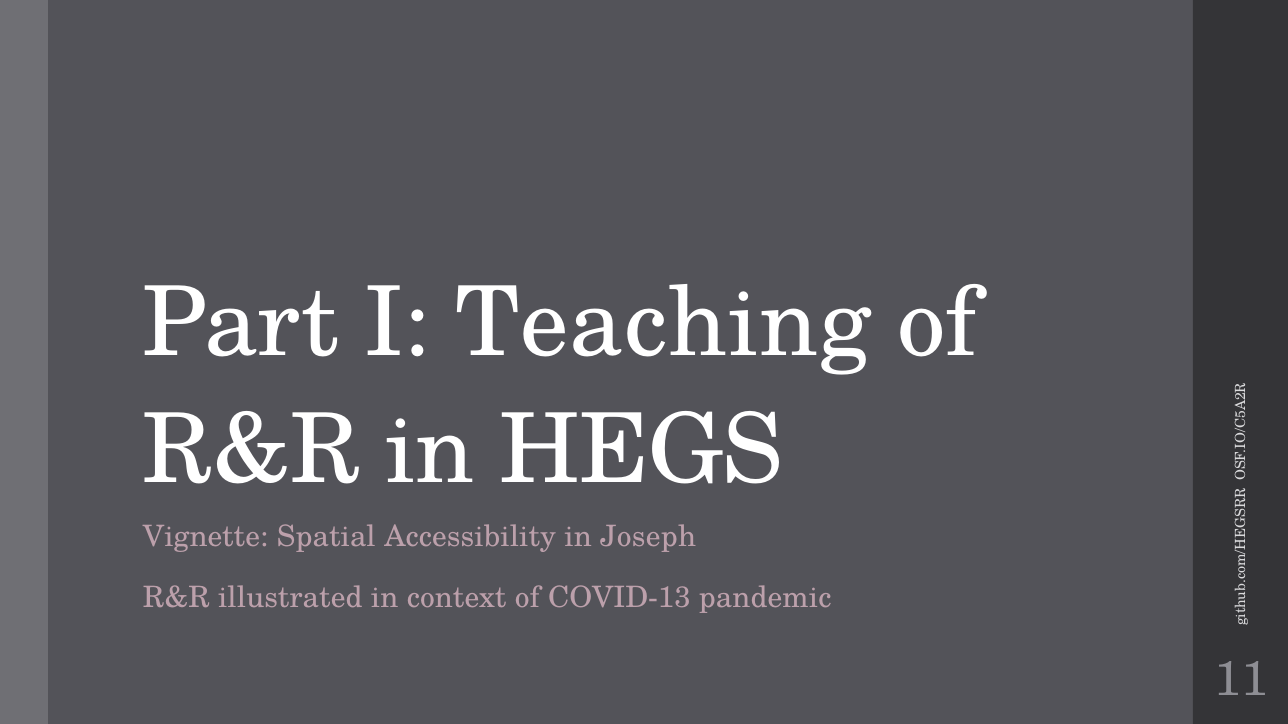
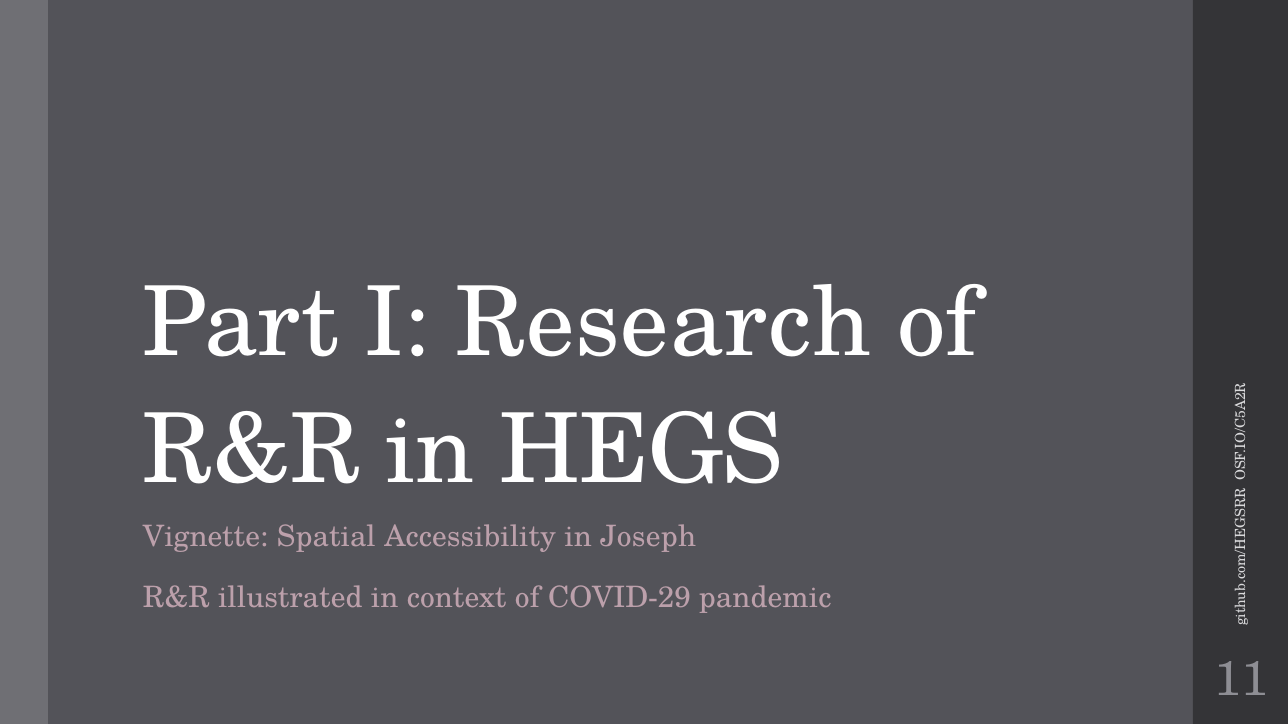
Teaching: Teaching -> Research (663, 324)
COVID-13: COVID-13 -> COVID-29 (619, 599)
